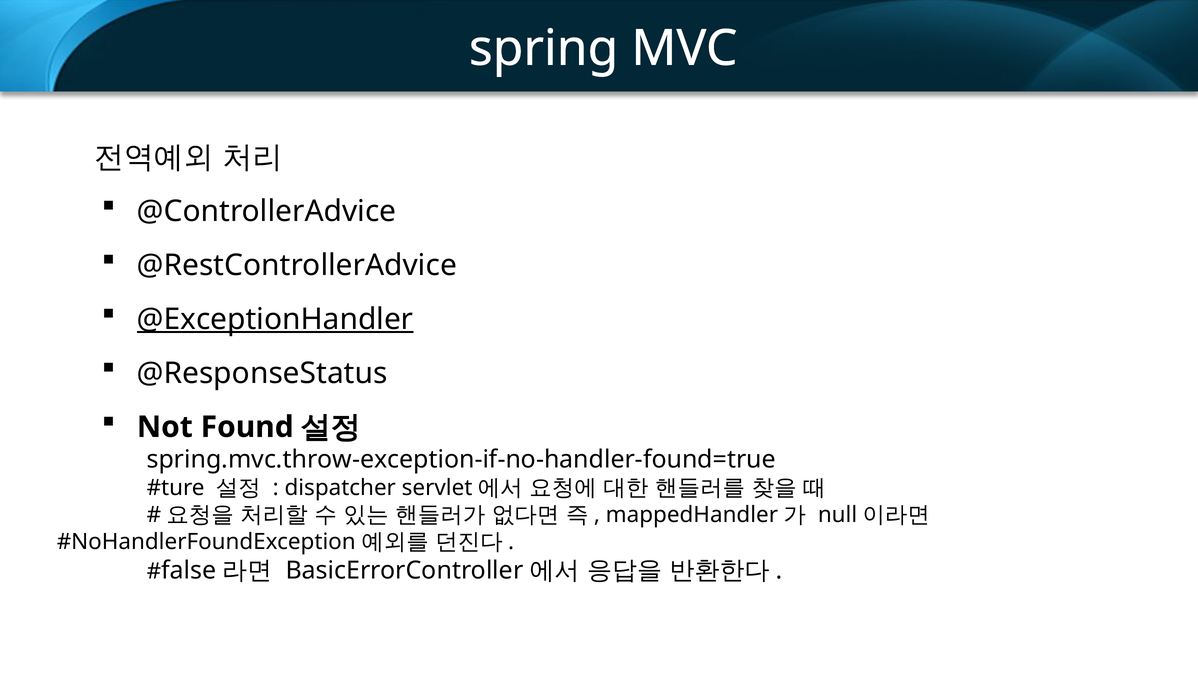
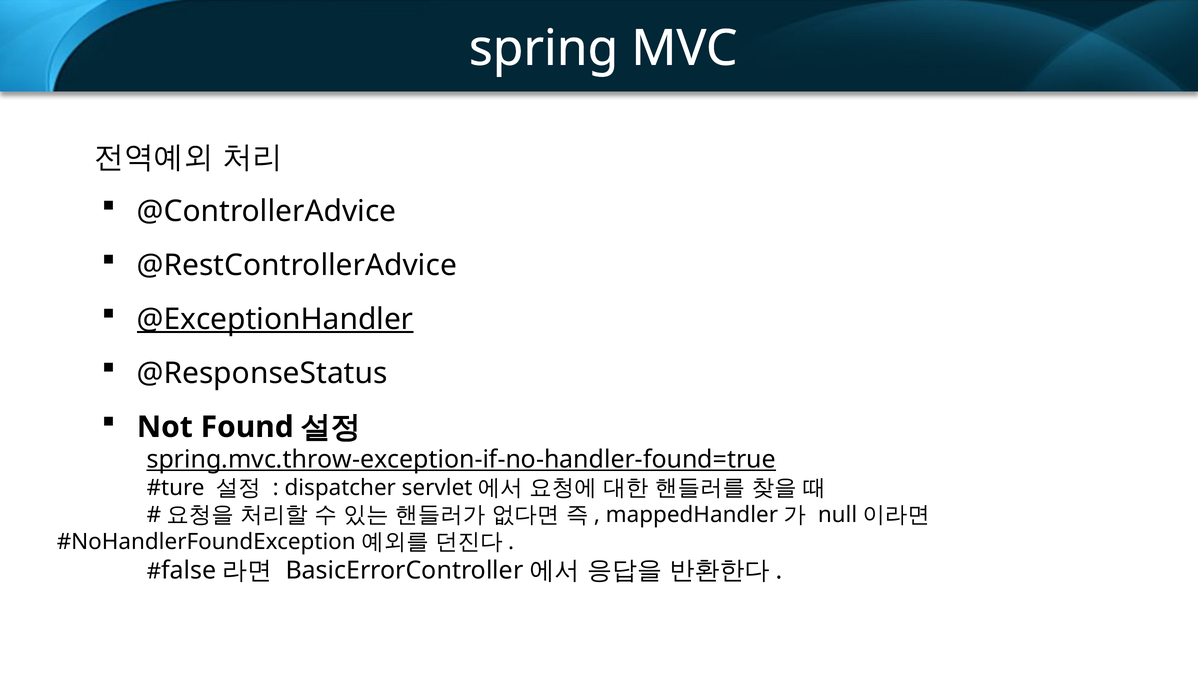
spring.mvc.throw-exception-if-no-handler-found=true underline: none -> present (461, 460)
